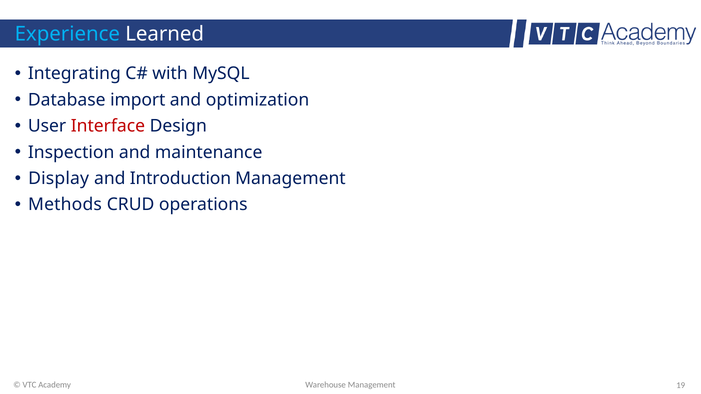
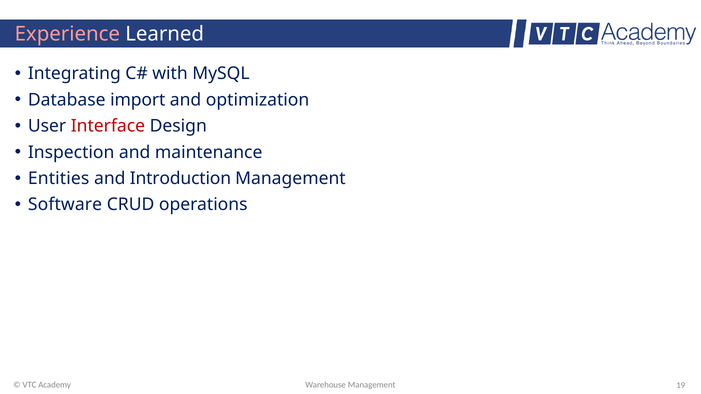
Experience colour: light blue -> pink (67, 34)
Display: Display -> Entities (59, 179)
Methods: Methods -> Software (65, 205)
